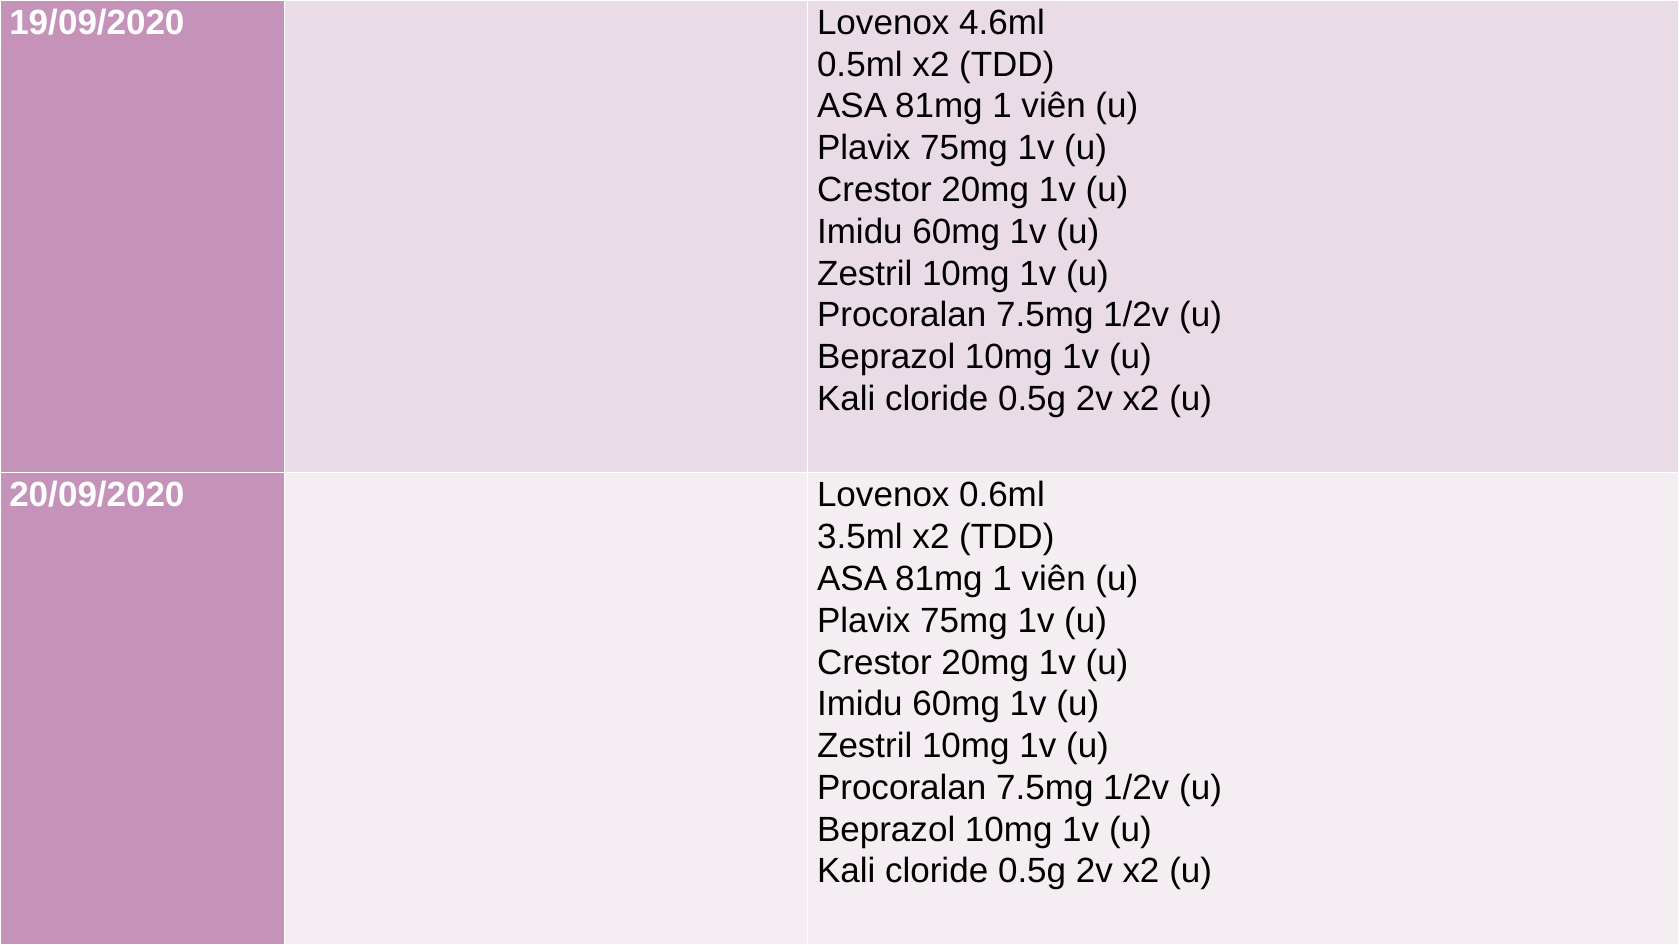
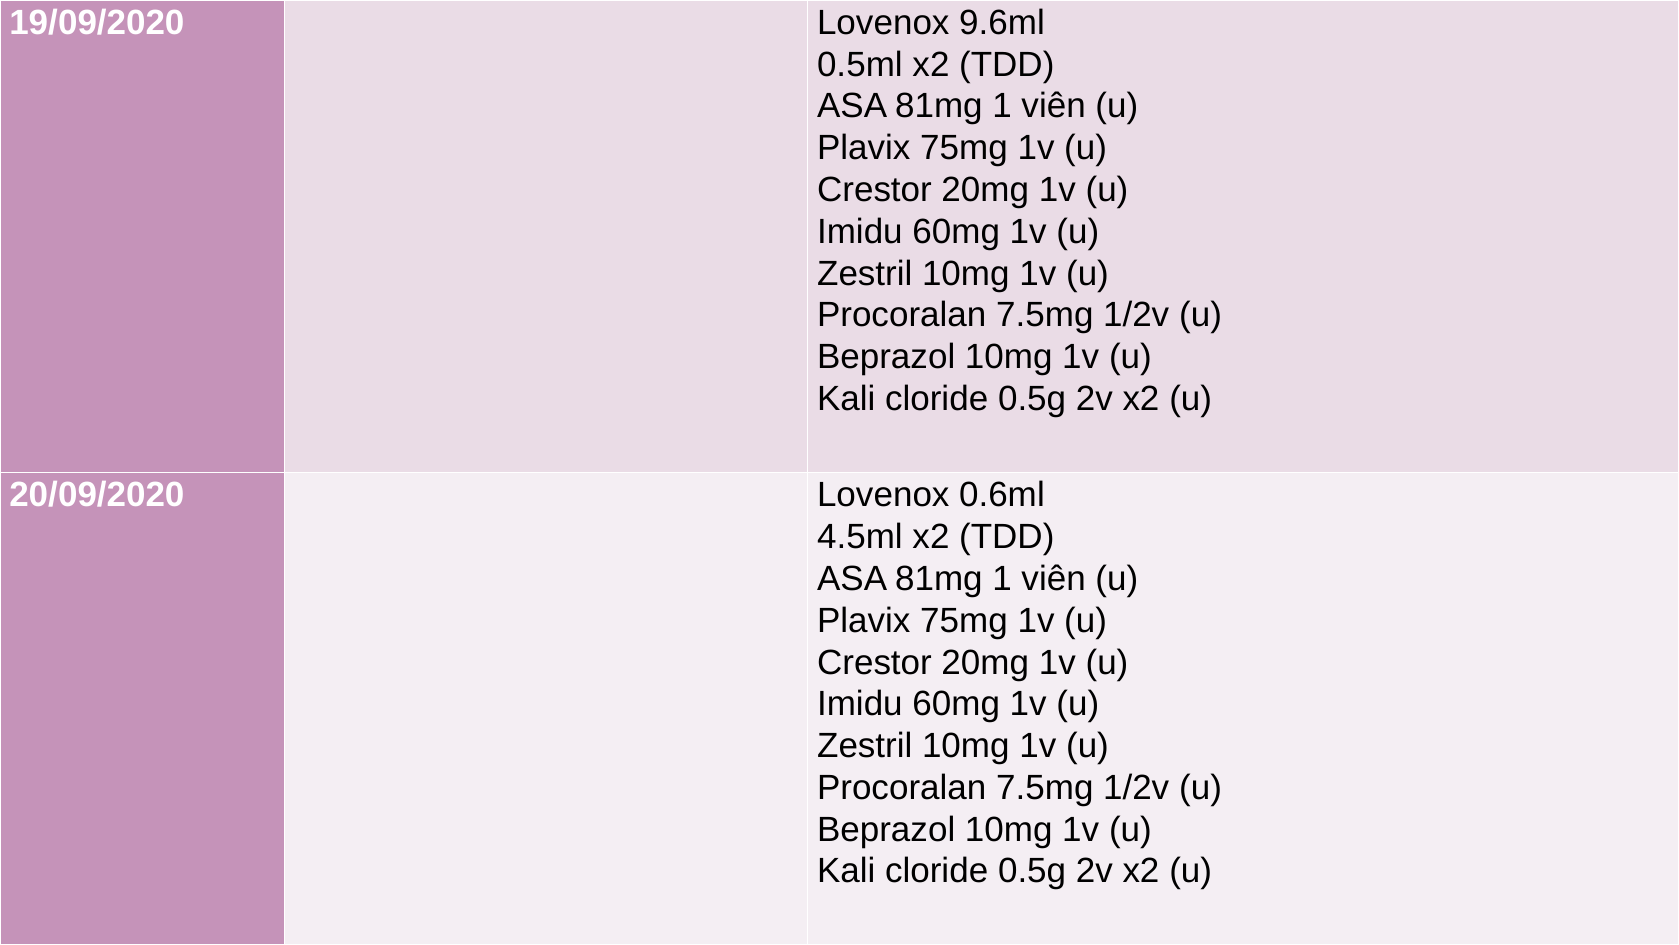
4.6ml: 4.6ml -> 9.6ml (1002, 23)
3.5ml: 3.5ml -> 4.5ml (860, 537)
